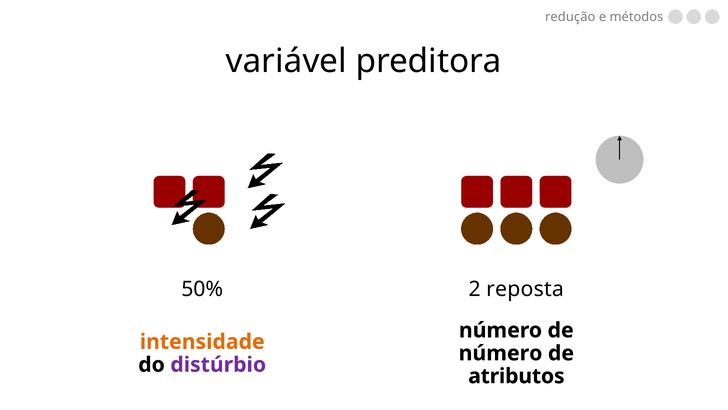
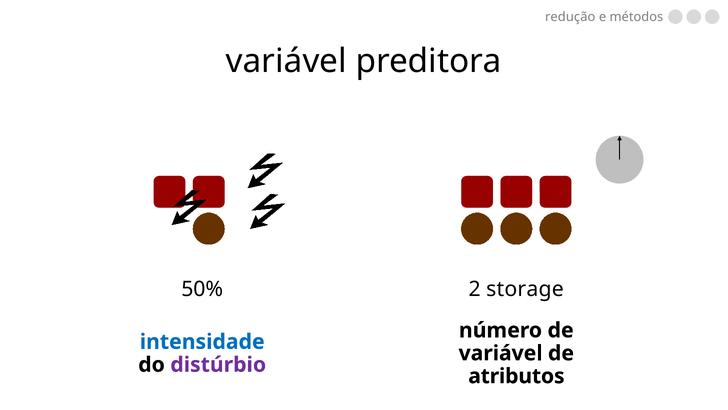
reposta: reposta -> storage (525, 289)
intensidade colour: orange -> blue (202, 341)
número: número -> variável (501, 353)
